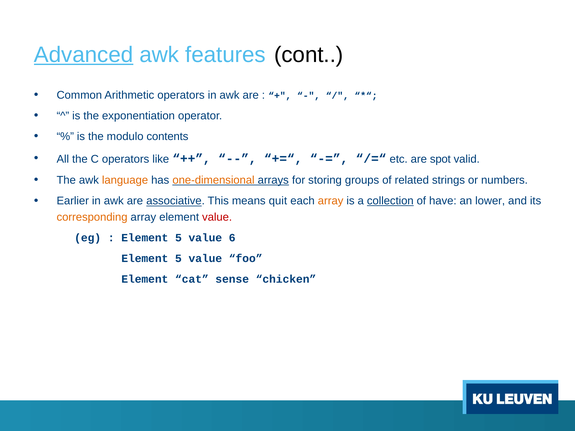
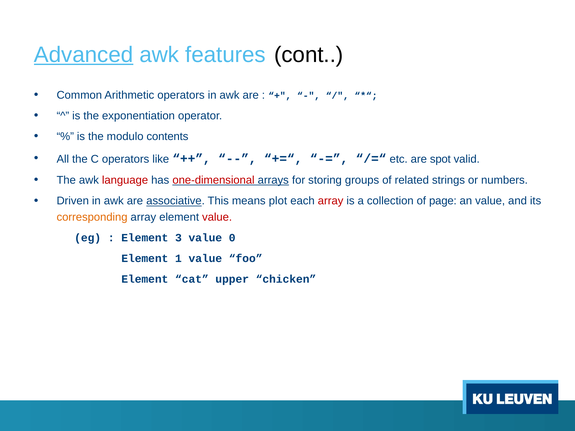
language colour: orange -> red (125, 180)
one-dimensional colour: orange -> red (214, 180)
Earlier: Earlier -> Driven (73, 201)
quit: quit -> plot (278, 201)
array colour: orange -> red (331, 201)
collection underline: present -> none (390, 201)
have: have -> page (443, 201)
an lower: lower -> value (490, 201)
5: 5 -> 3 (178, 238)
6: 6 -> 0 (232, 238)
5: 5 -> 1 (178, 259)
sense: sense -> upper (232, 279)
